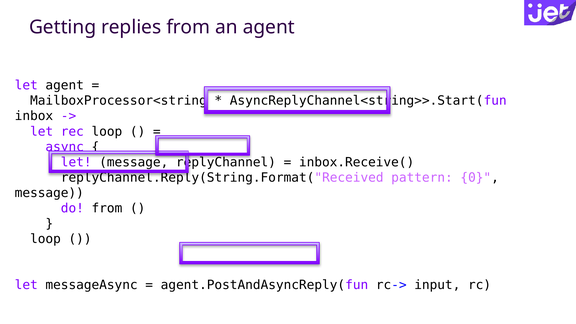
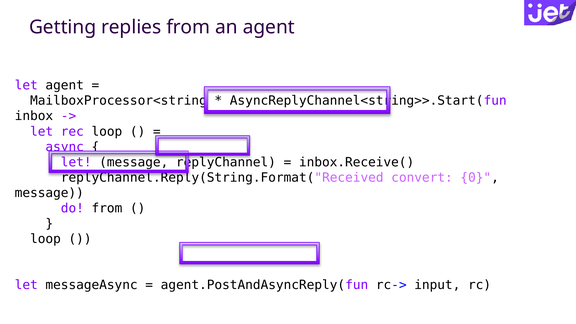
pattern: pattern -> convert (422, 178)
